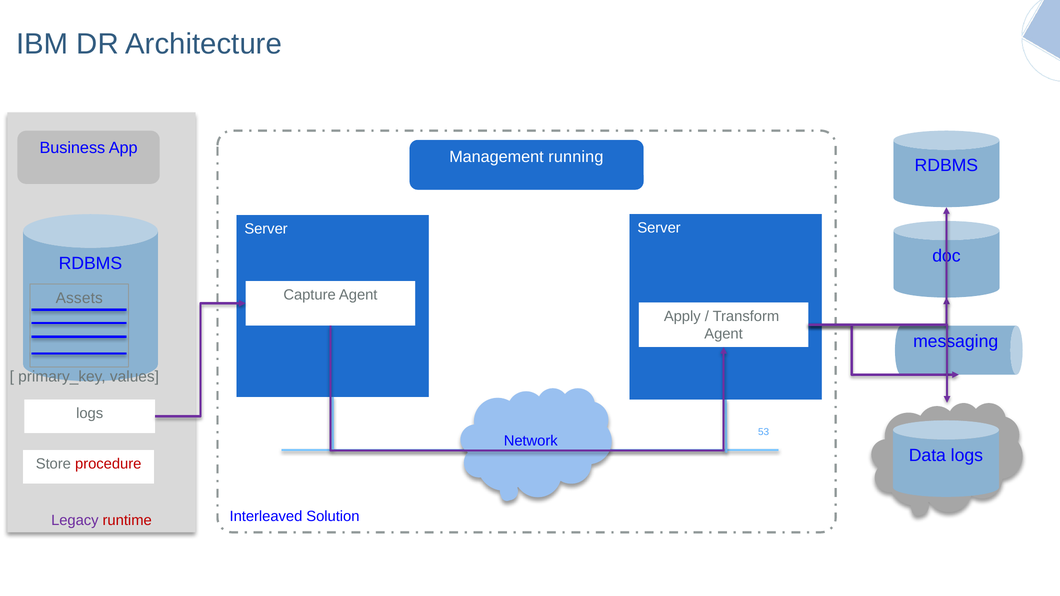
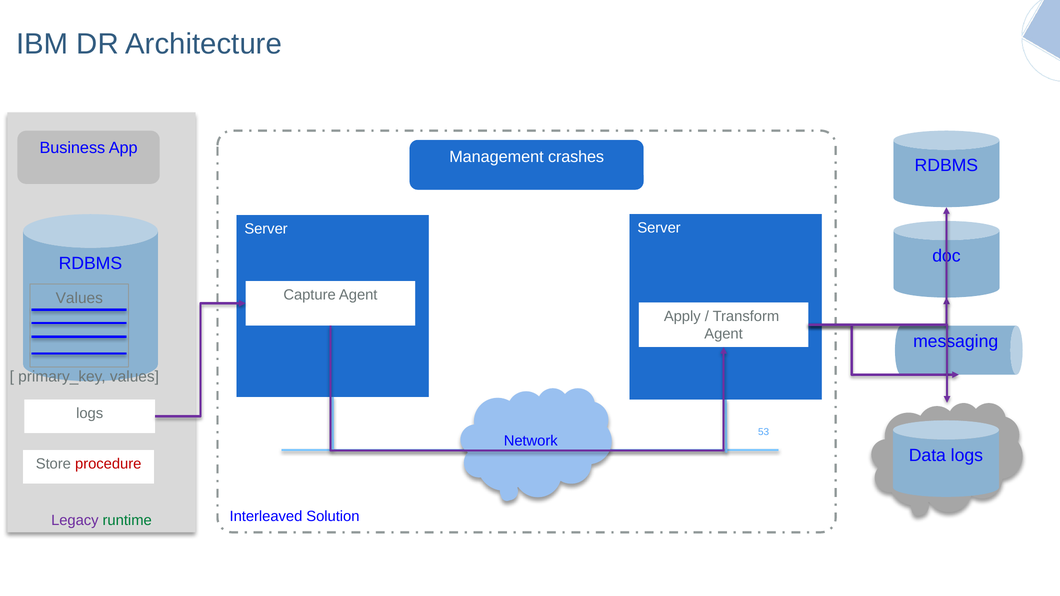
running: running -> crashes (576, 157)
Assets: Assets -> Values (79, 298)
runtime colour: red -> green (127, 521)
